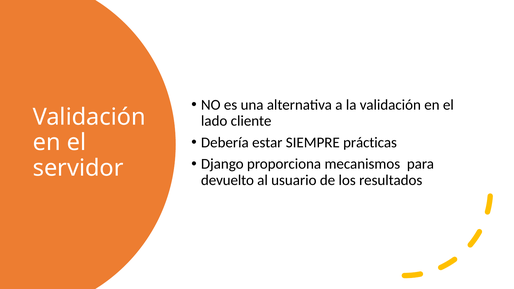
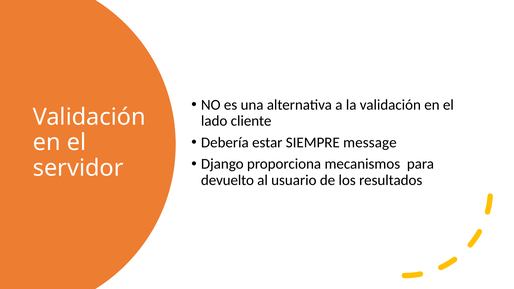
prácticas: prácticas -> message (370, 143)
